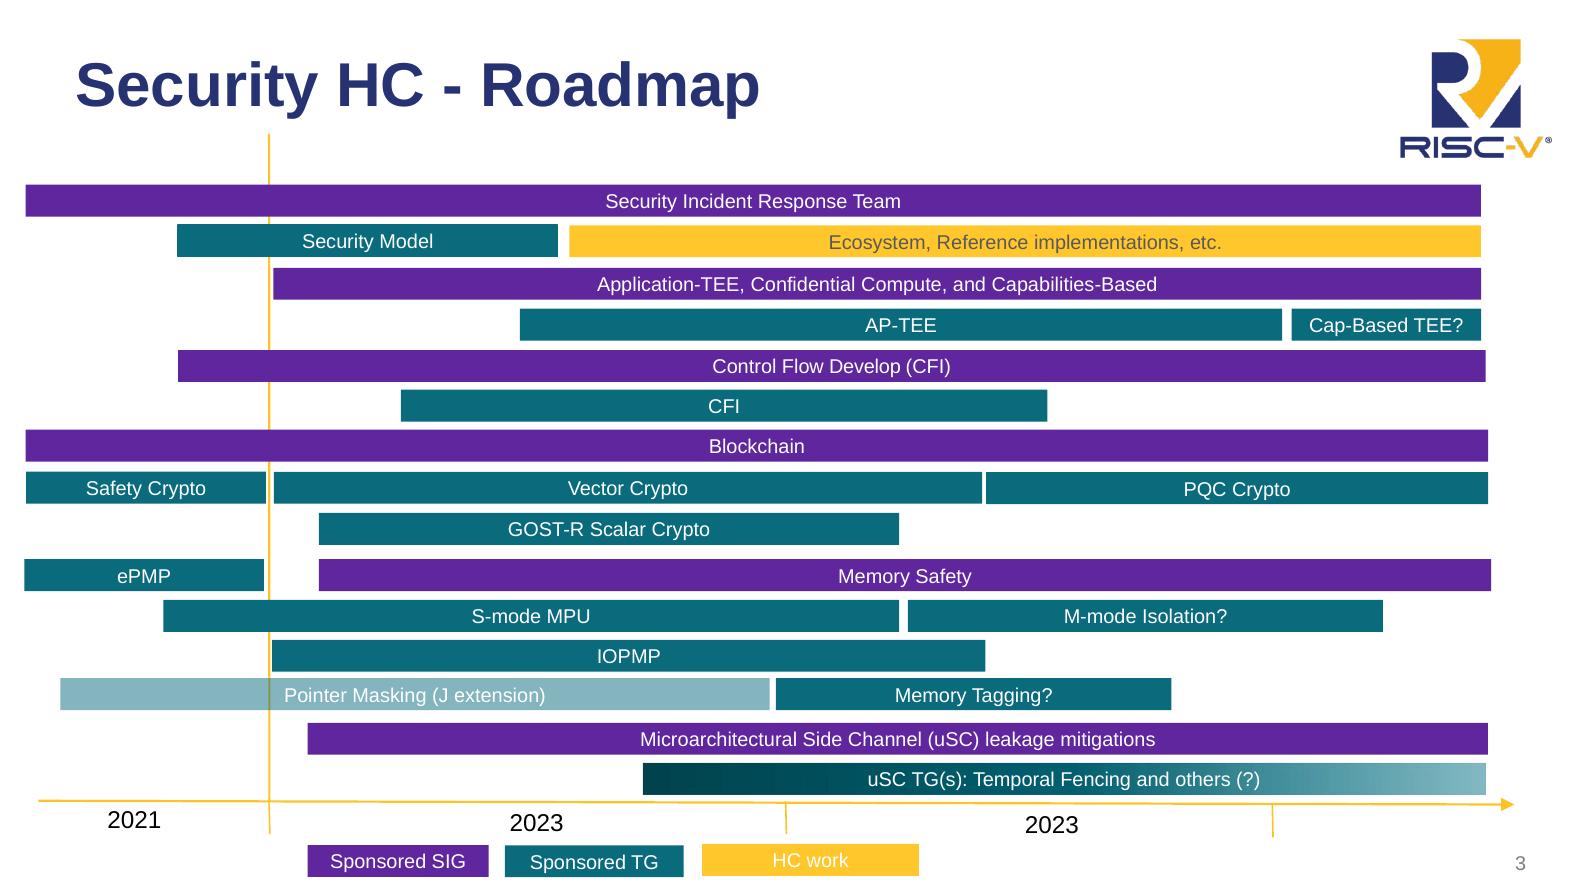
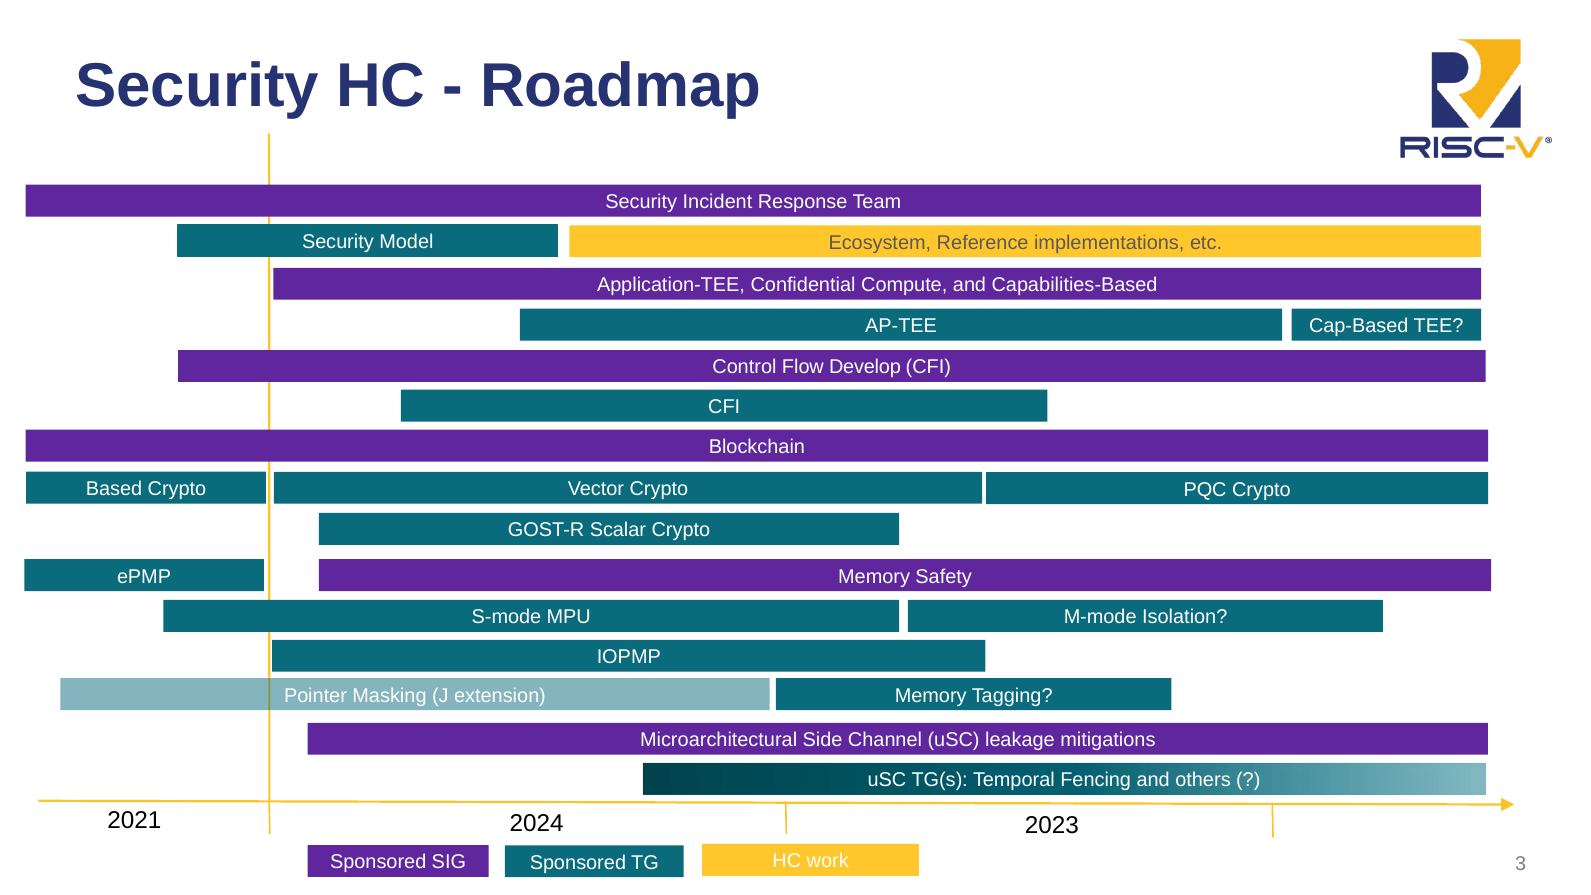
Safety: Safety -> Based (114, 489)
2023: 2023 -> 2024 (537, 824)
